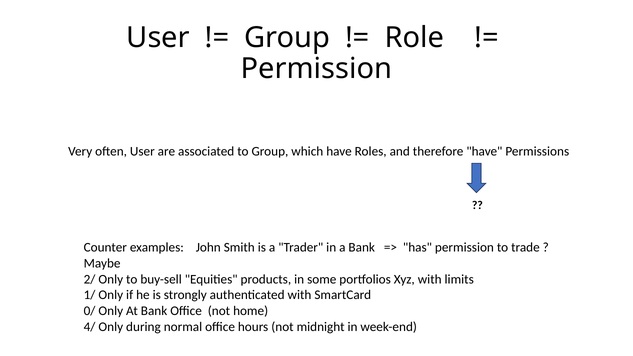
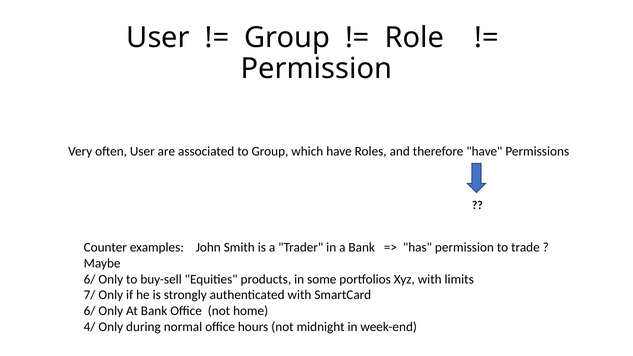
2/: 2/ -> 6/ (90, 279)
1/: 1/ -> 7/ (90, 295)
0/: 0/ -> 6/ (90, 311)
